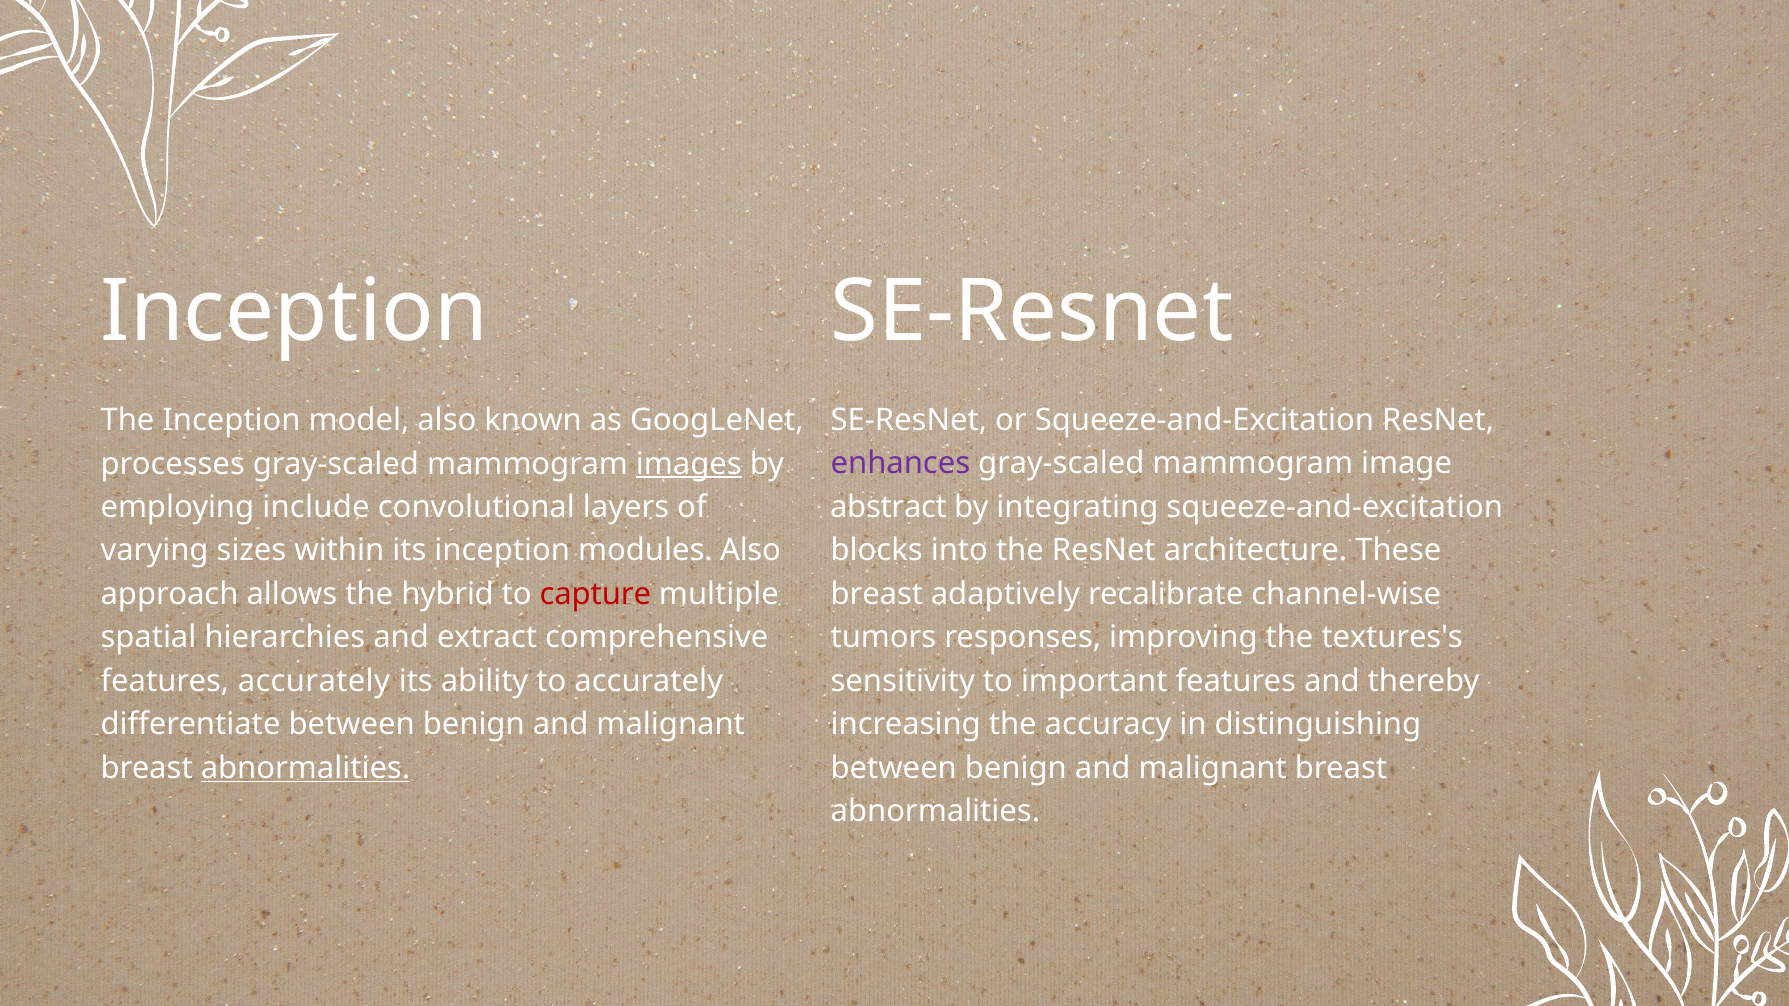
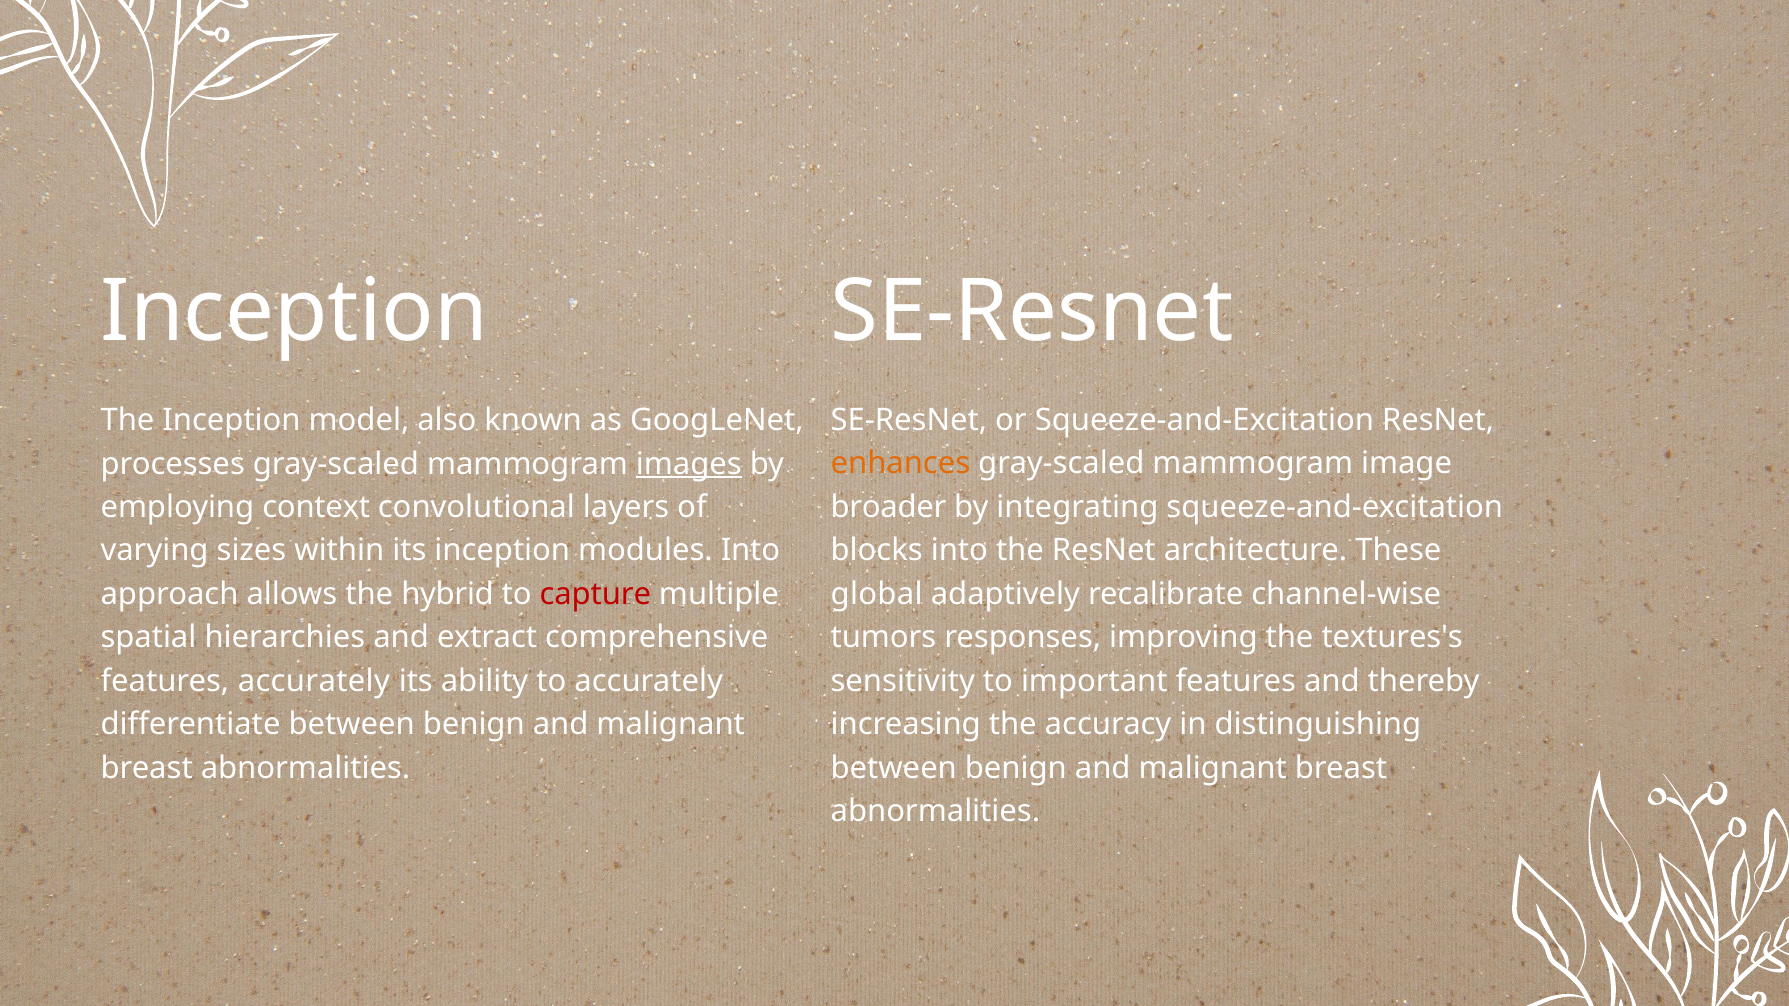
enhances colour: purple -> orange (900, 464)
include: include -> context (316, 507)
abstract: abstract -> broader (889, 507)
modules Also: Also -> Into (750, 551)
breast: breast -> global (877, 594)
abnormalities underline: present -> none (305, 768)
